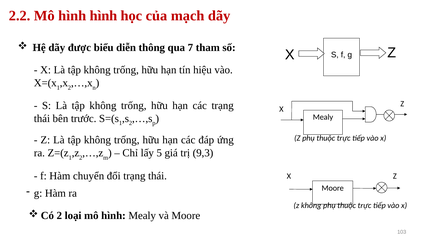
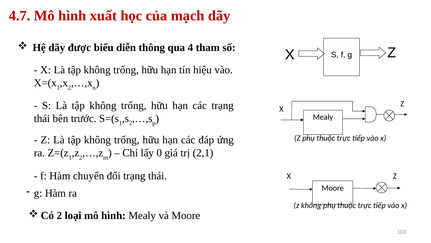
2.2: 2.2 -> 4.7 (20, 16)
hình hình: hình -> xuất (103, 16)
7: 7 -> 4 (190, 47)
5: 5 -> 0 (159, 153)
9,3: 9,3 -> 2,1 (203, 153)
